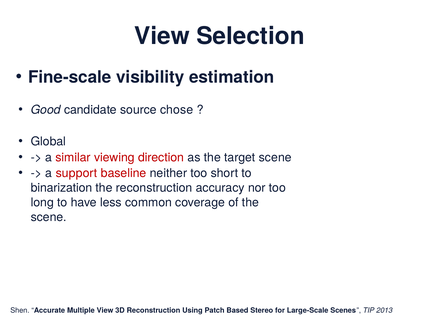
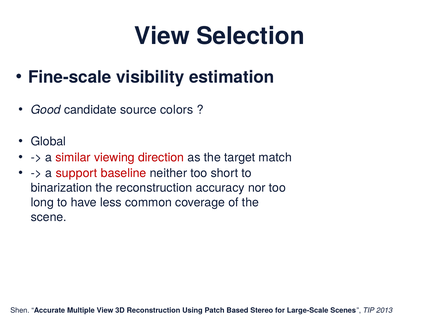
chose: chose -> colors (177, 110)
target scene: scene -> match (275, 157)
